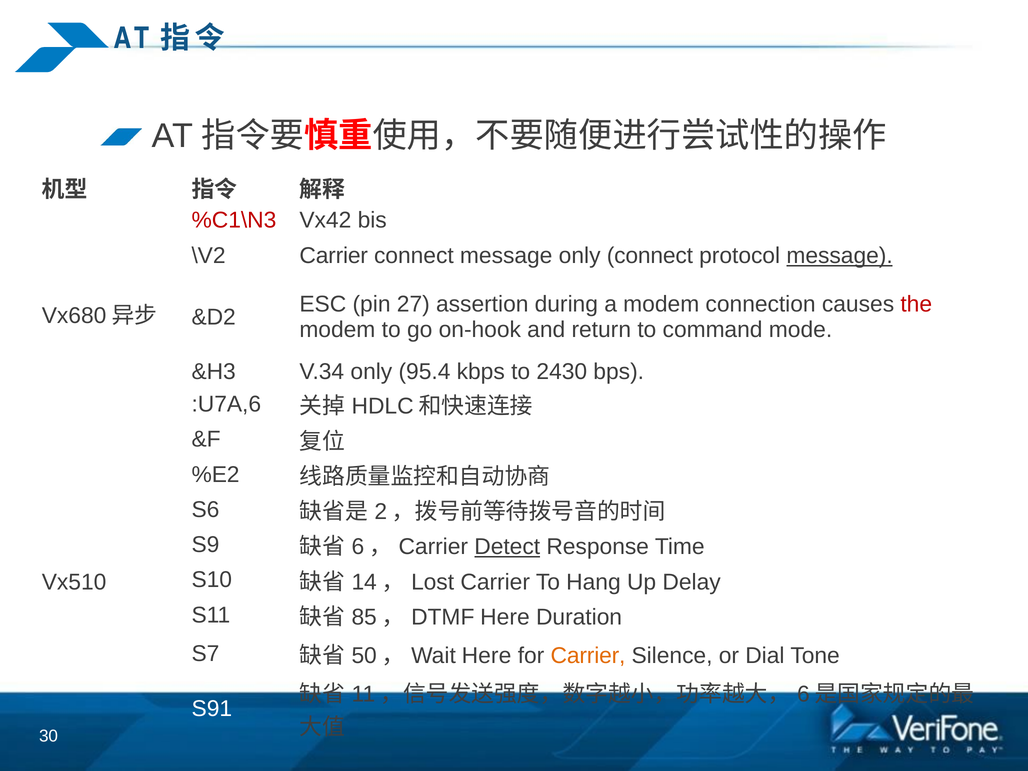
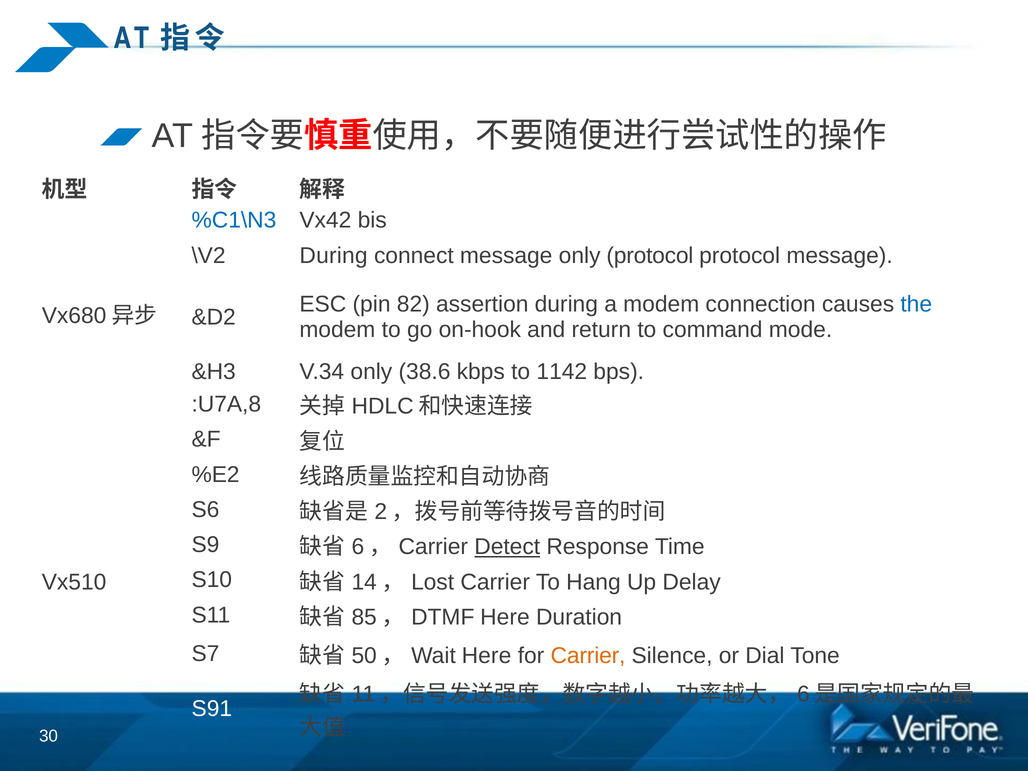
%C1\N3 colour: red -> blue (234, 220)
\V2 Carrier: Carrier -> During (334, 256)
only connect: connect -> protocol (650, 256)
message underline: present -> none (840, 256)
27: 27 -> 82 (413, 304)
the colour: red -> blue (916, 304)
95.4: 95.4 -> 38.6 (425, 372)
2430: 2430 -> 1142 (562, 372)
:U7A,6: :U7A,6 -> :U7A,8 (226, 404)
